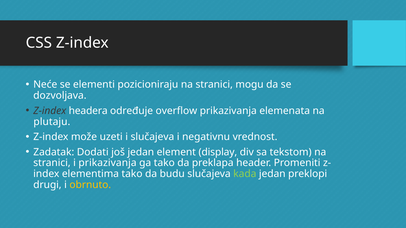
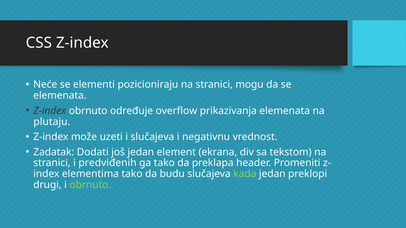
dozvoljava: dozvoljava -> elemenata (60, 96)
Z-index headera: headera -> obrnuto (88, 111)
display: display -> ekrana (218, 152)
i prikazivanja: prikazivanja -> predviđenih (108, 163)
obrnuto colour: yellow -> light green (90, 185)
